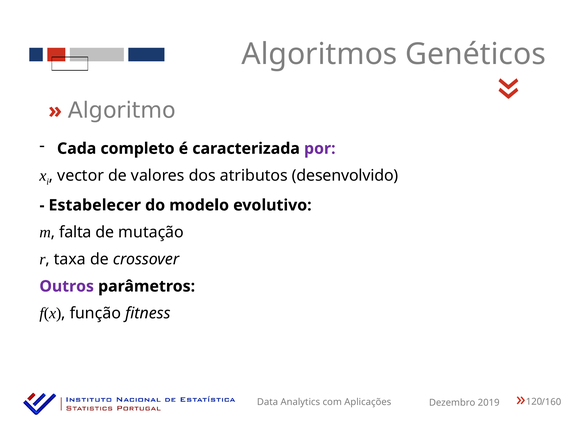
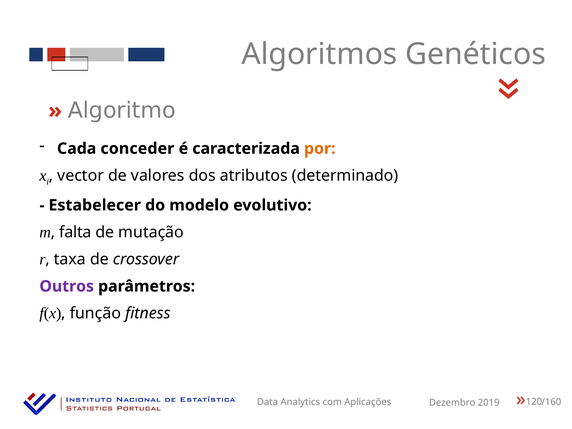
completo: completo -> conceder (137, 149)
por colour: purple -> orange (320, 149)
desenvolvido: desenvolvido -> determinado (345, 176)
